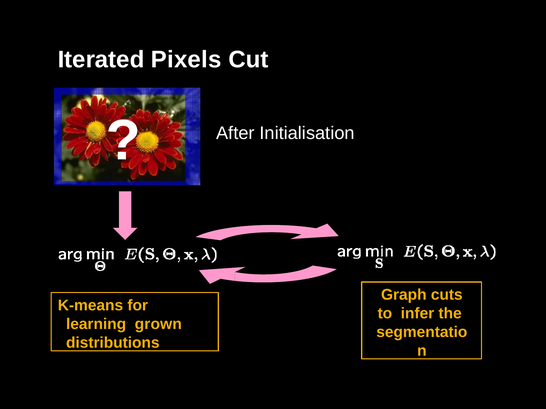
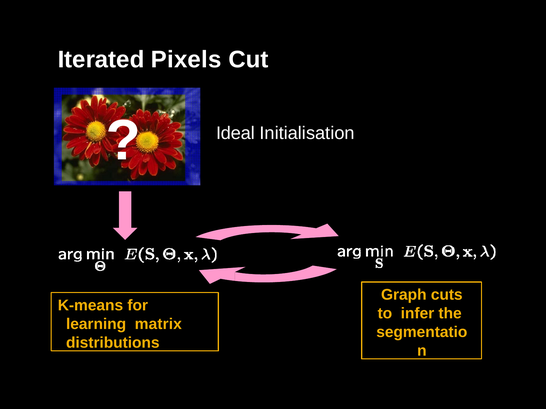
After: After -> Ideal (235, 133)
grown: grown -> matrix (158, 324)
